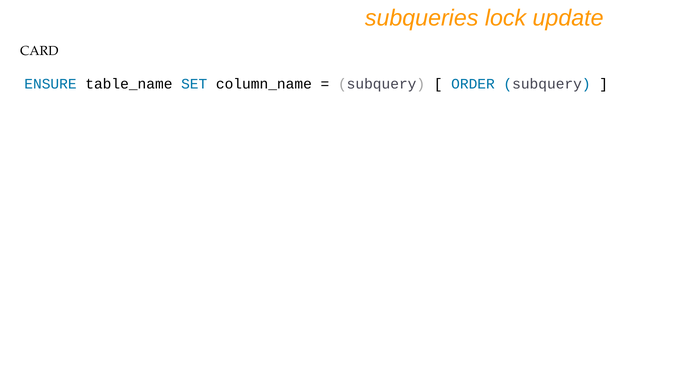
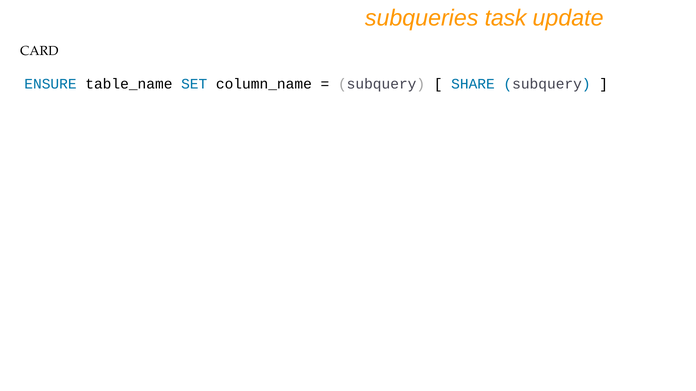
lock: lock -> task (506, 18)
ORDER: ORDER -> SHARE (473, 84)
